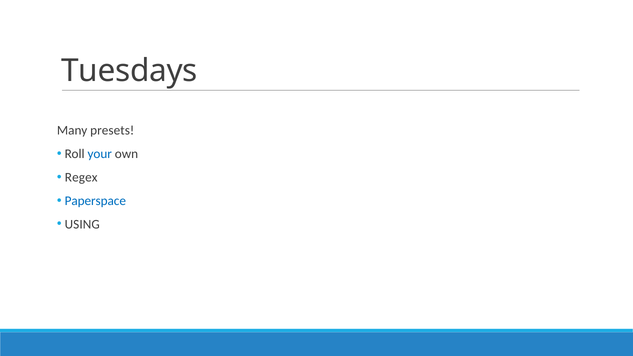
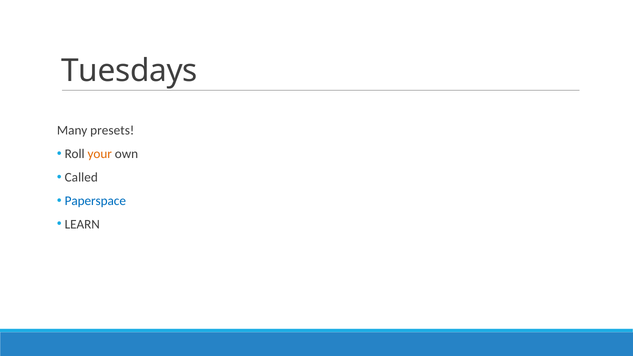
your colour: blue -> orange (100, 154)
Regex: Regex -> Called (81, 177)
USING: USING -> LEARN (82, 224)
